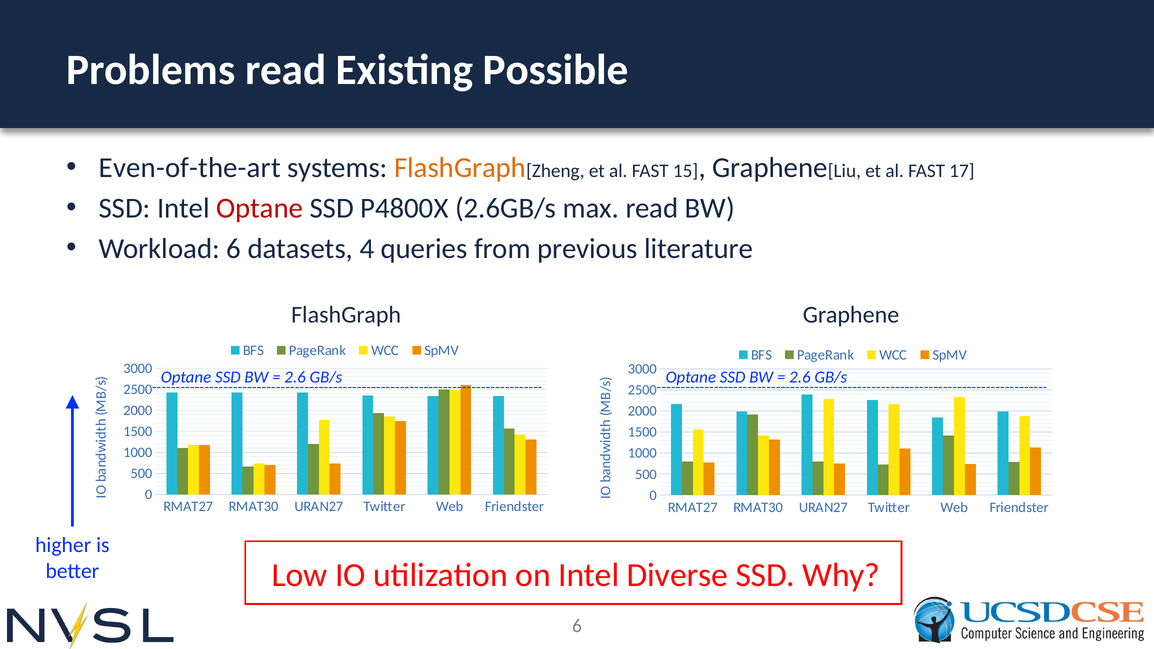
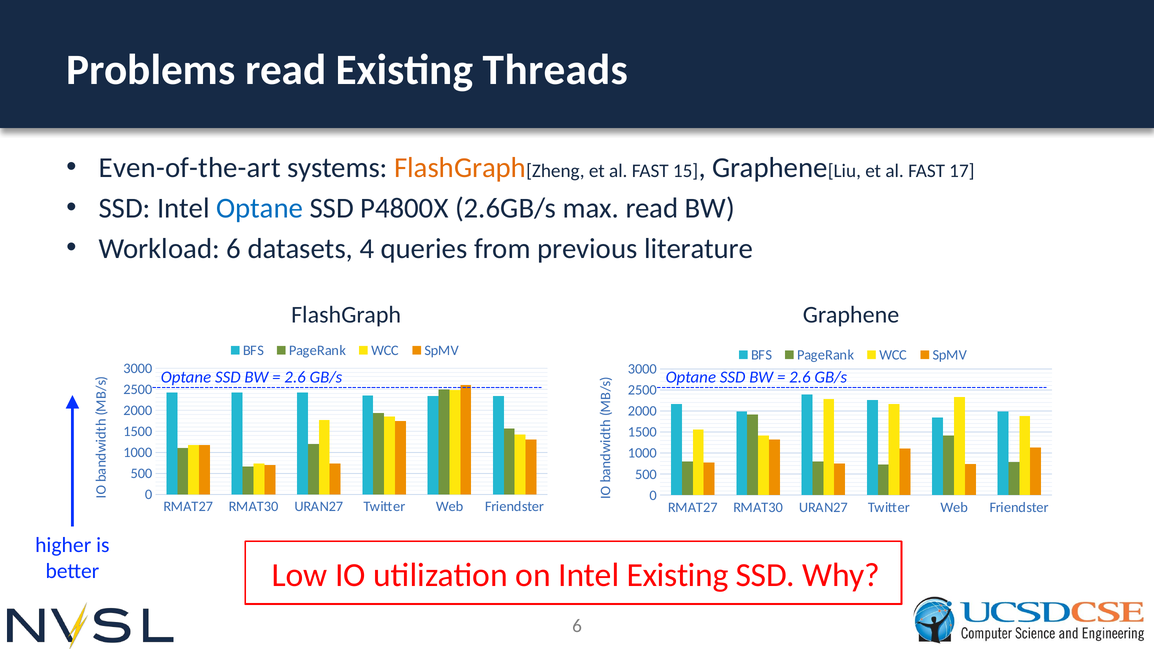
Possible: Possible -> Threads (556, 70)
Optane colour: red -> blue (260, 208)
Intel Diverse: Diverse -> Existing (678, 575)
